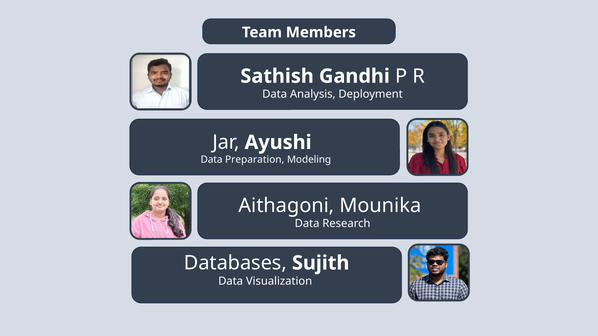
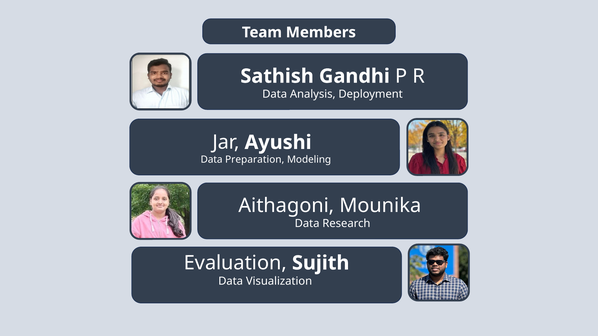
Databases: Databases -> Evaluation (235, 263)
